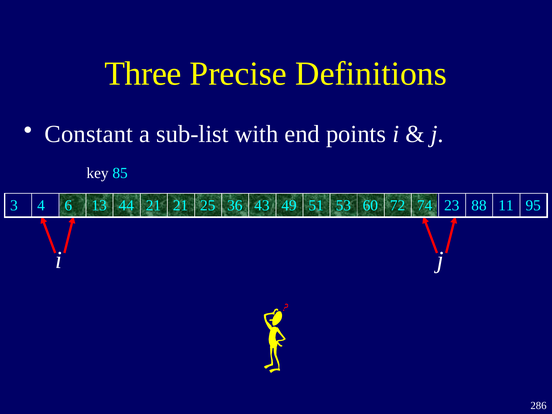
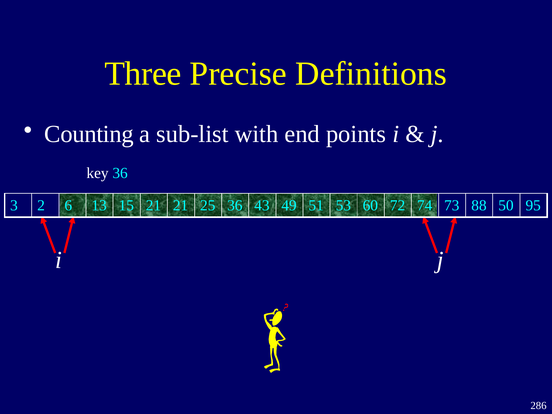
Constant: Constant -> Counting (89, 134)
key 85: 85 -> 36 (120, 173)
4: 4 -> 2 (41, 205)
44: 44 -> 15 (126, 205)
23: 23 -> 73 (452, 205)
11: 11 -> 50 (506, 205)
